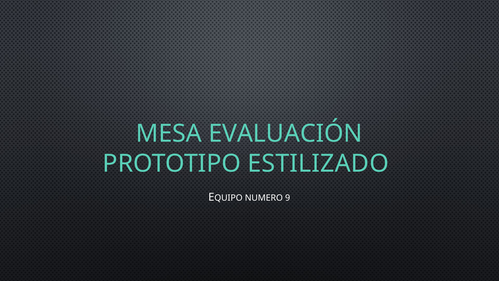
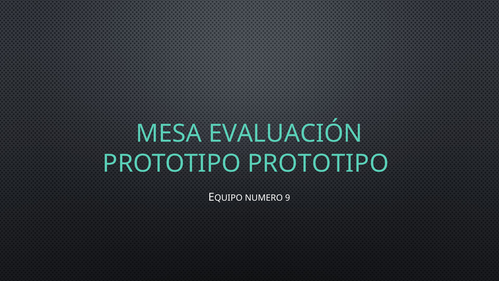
PROTOTIPO ESTILIZADO: ESTILIZADO -> PROTOTIPO (318, 163)
